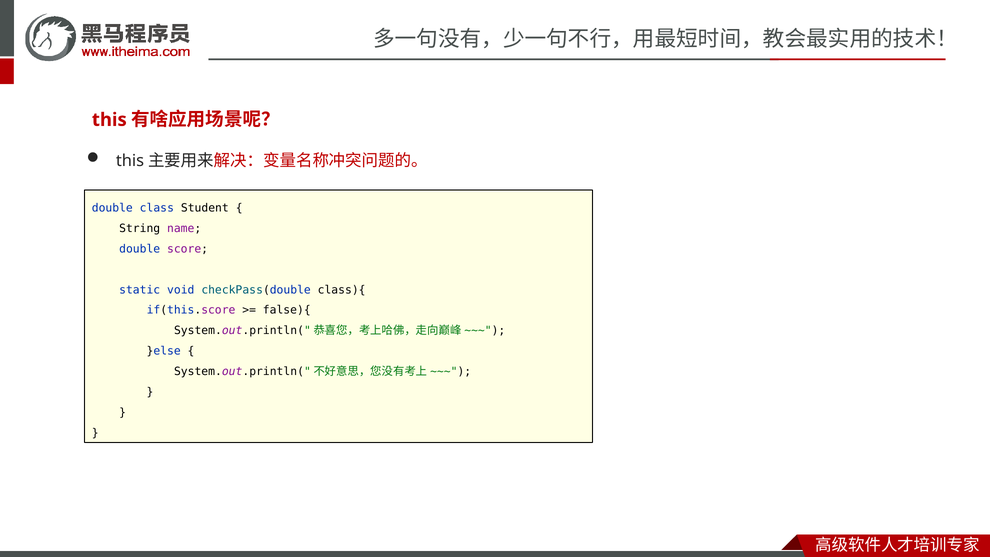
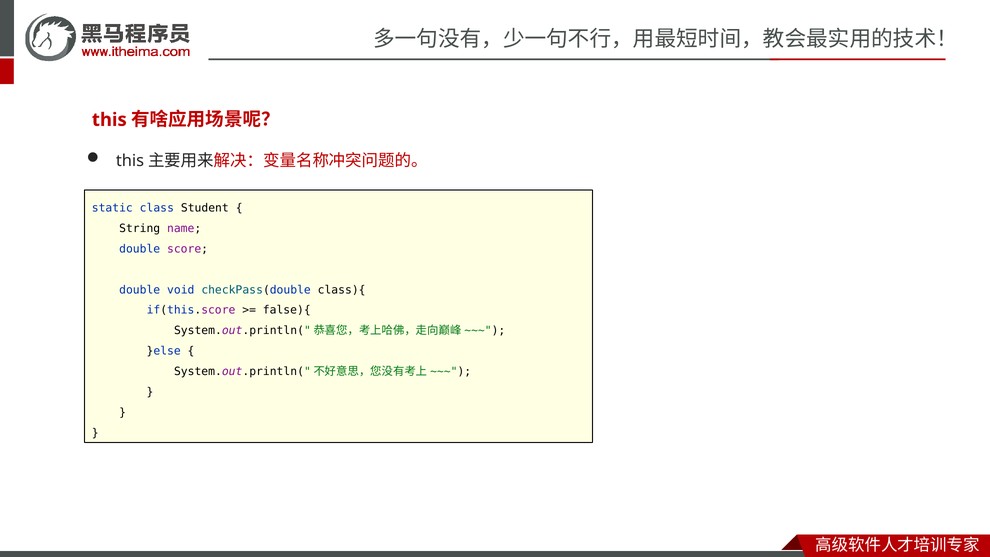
double: double -> static (112, 208)
static: static -> double (140, 290)
